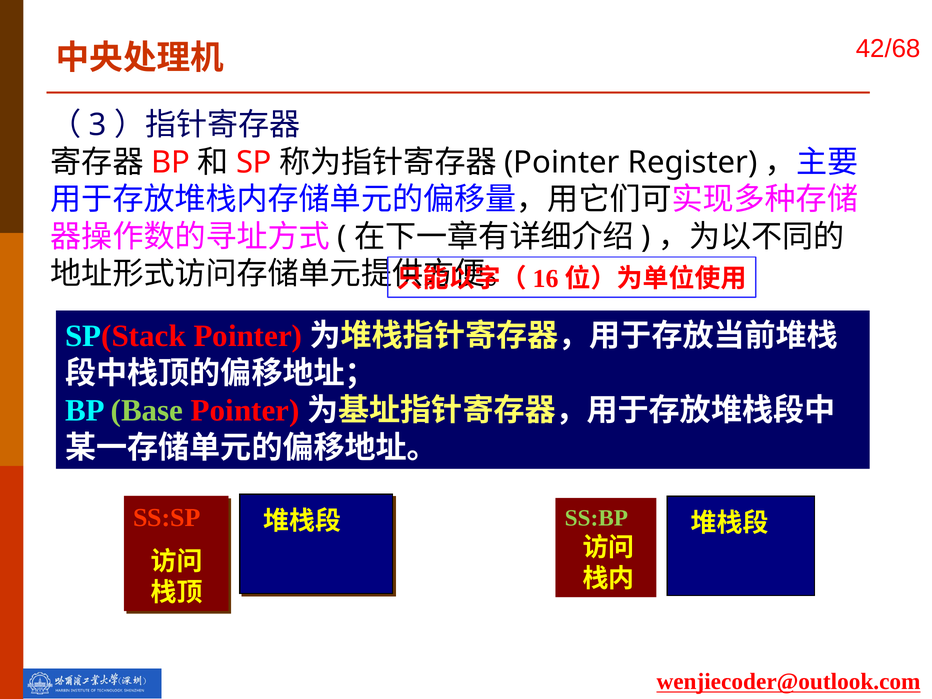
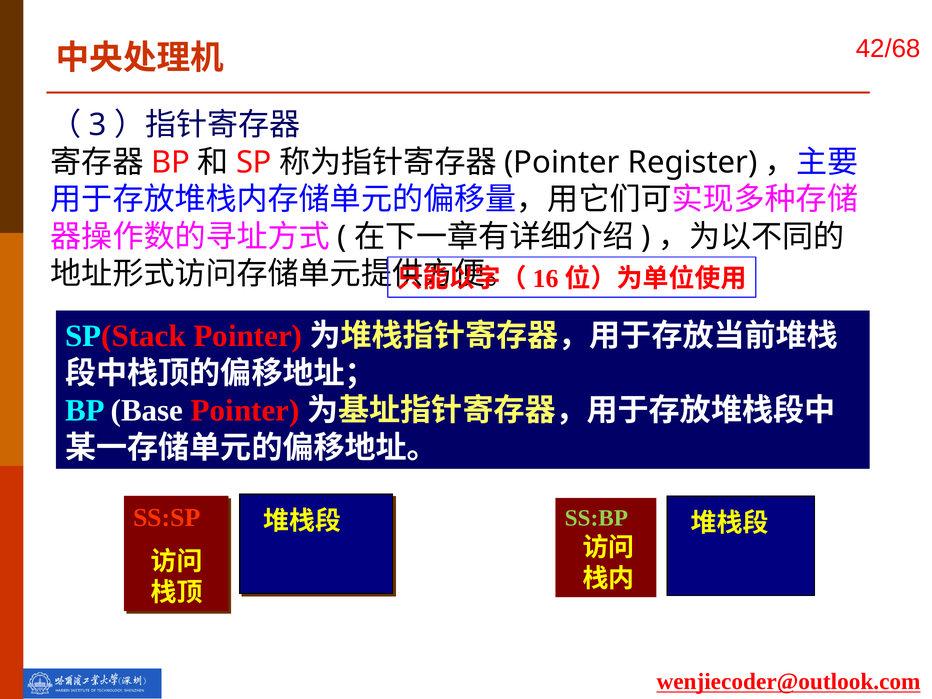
Base colour: light green -> white (147, 411)
